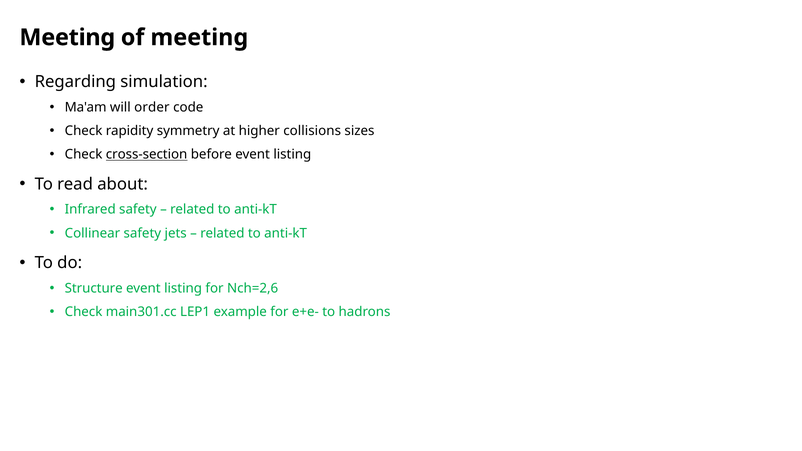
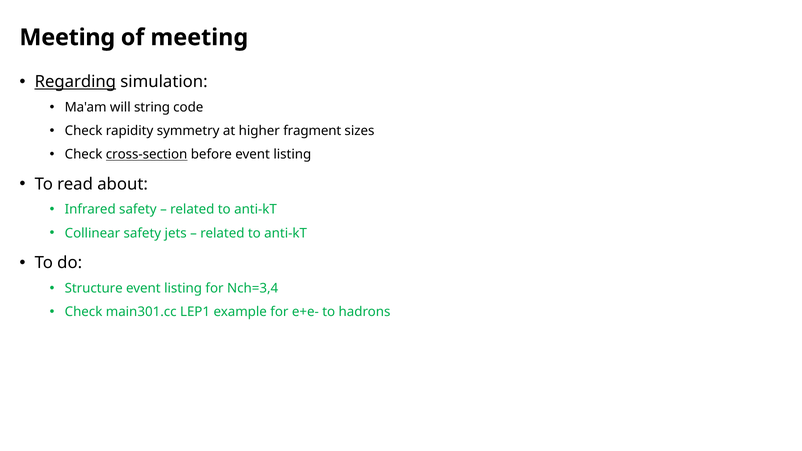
Regarding underline: none -> present (75, 82)
order: order -> string (152, 107)
collisions: collisions -> fragment (312, 131)
Nch=2,6: Nch=2,6 -> Nch=3,4 (253, 288)
